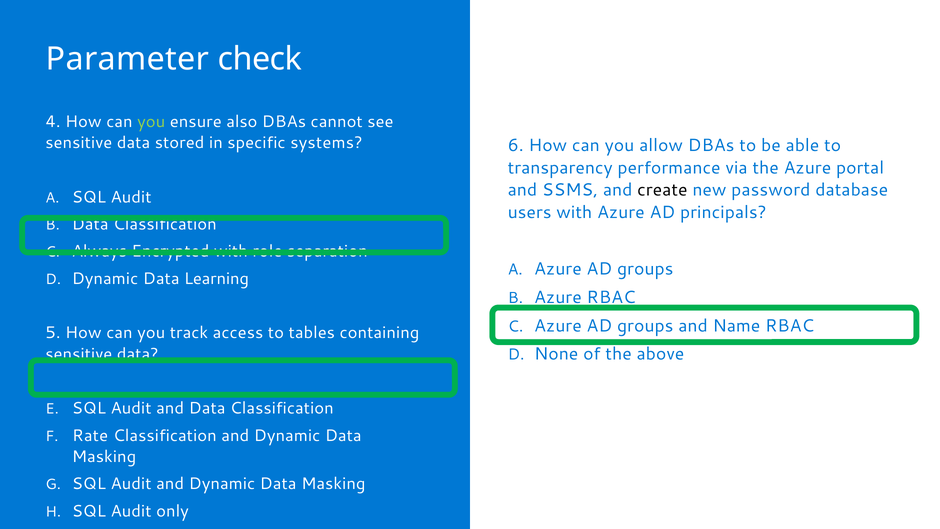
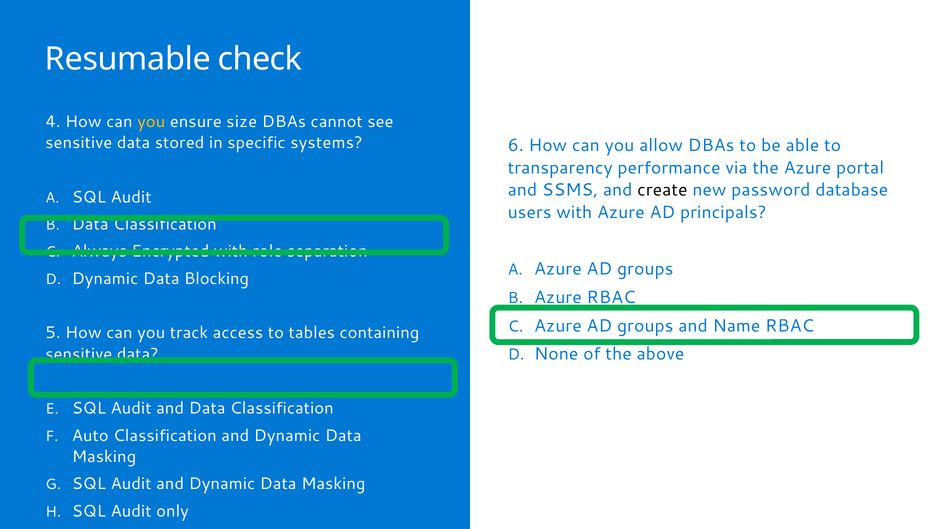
Parameter: Parameter -> Resumable (128, 59)
you colour: light green -> yellow (151, 121)
also: also -> size (242, 121)
Learning: Learning -> Blocking (216, 278)
Rate: Rate -> Auto (90, 435)
